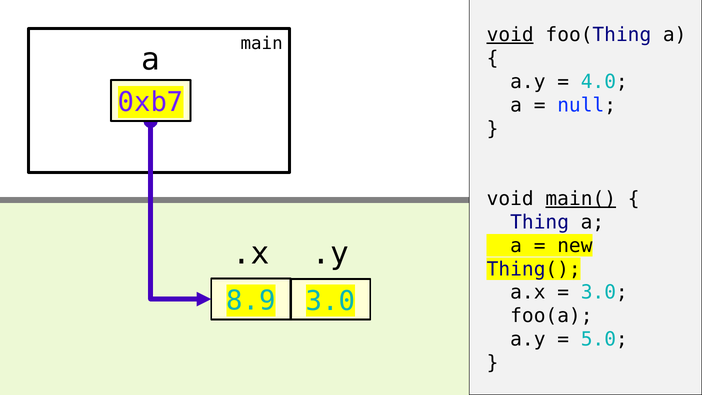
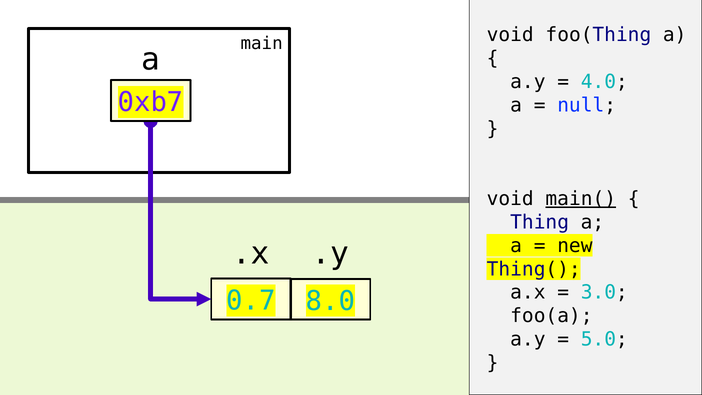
void underline: present -> none (510, 35)
8.9: 8.9 -> 0.7 (251, 301)
3.0: 3.0 -> 8.0 (331, 301)
